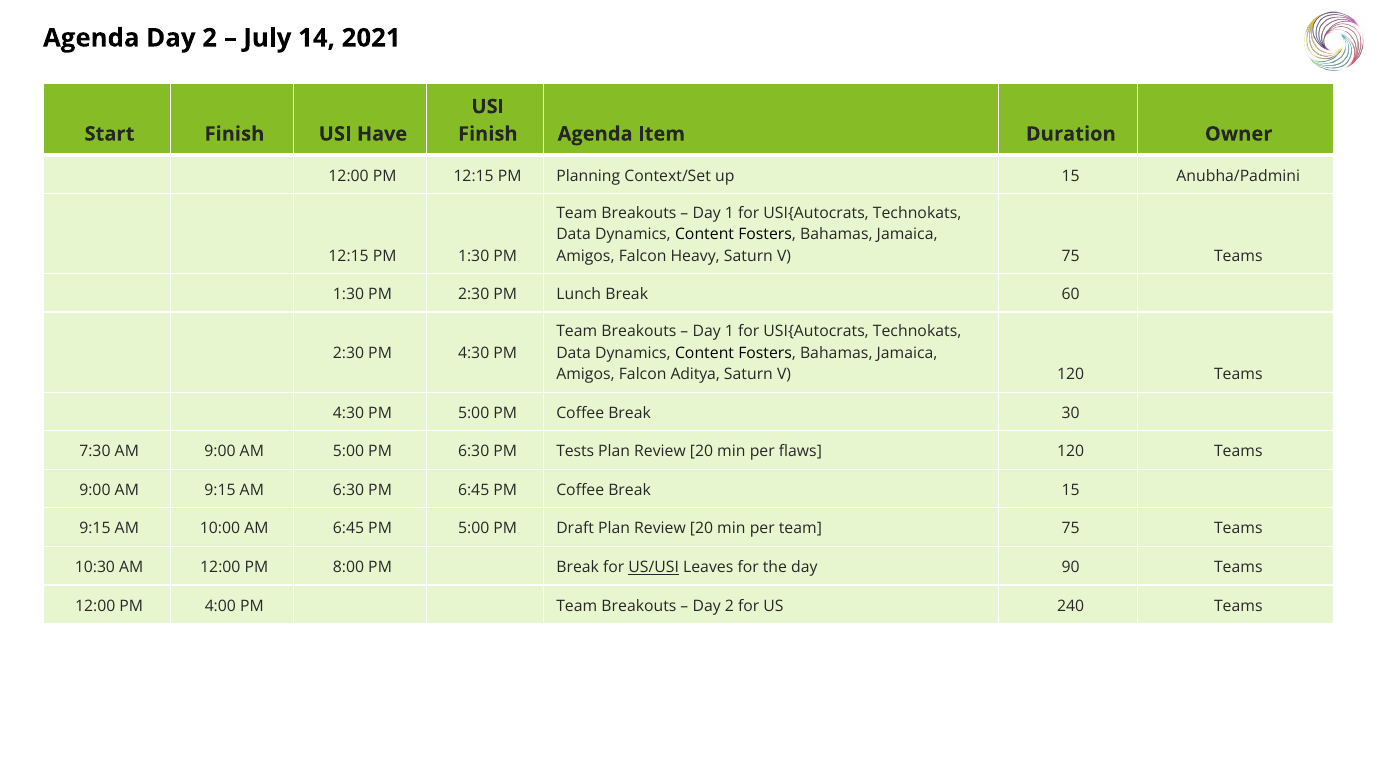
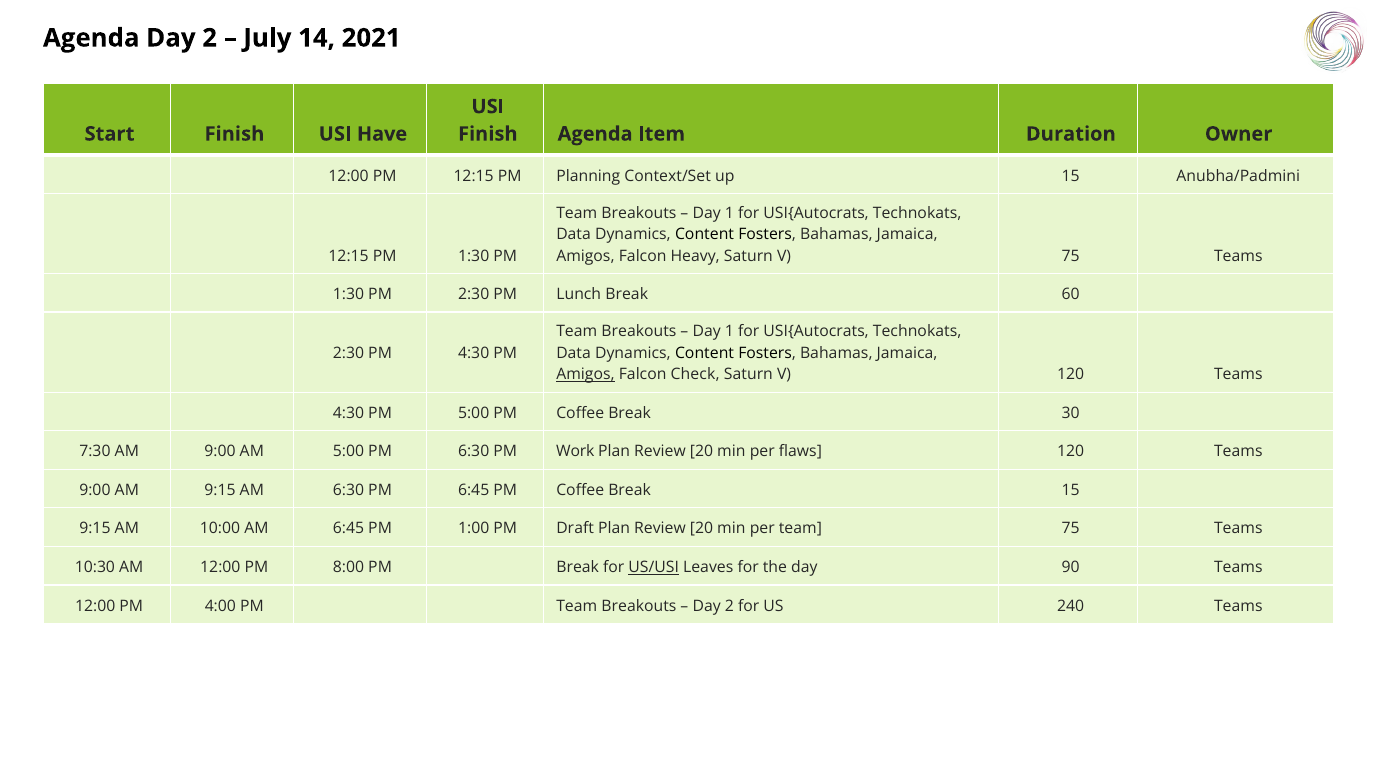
Amigos underline: none -> present (585, 375)
Aditya: Aditya -> Check (695, 375)
Tests: Tests -> Work (575, 452)
6:45 PM 5:00: 5:00 -> 1:00 (474, 529)
